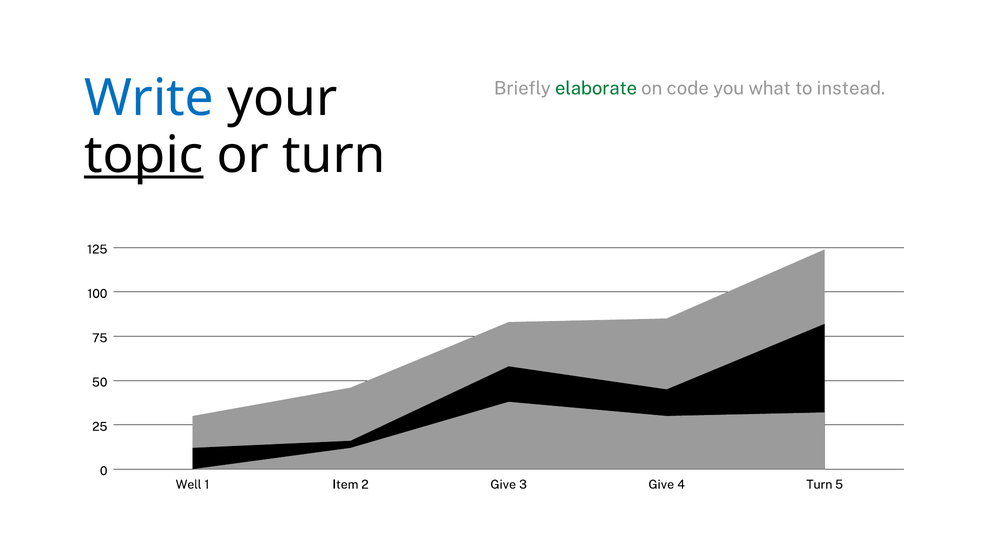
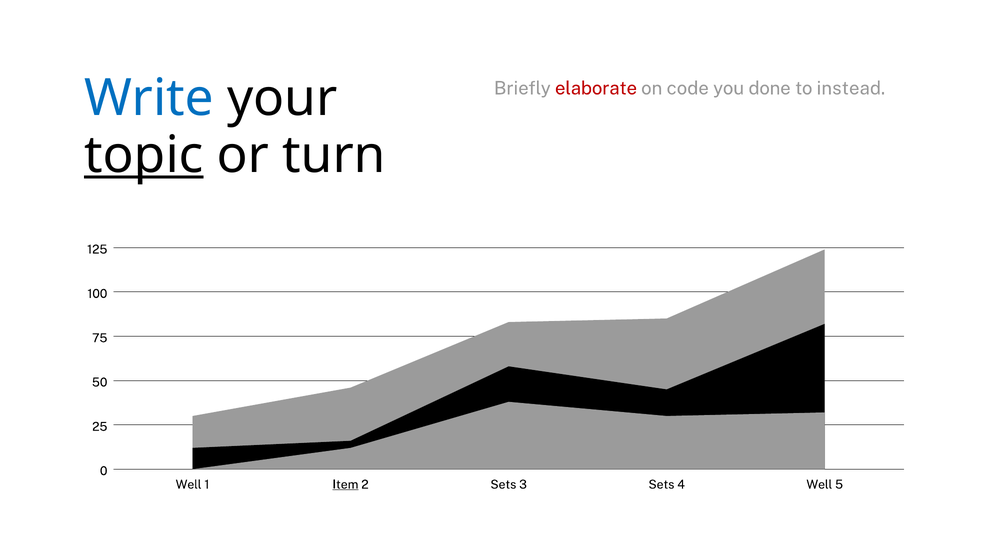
elaborate colour: green -> red (596, 88)
what: what -> done (770, 88)
Item underline: none -> present (345, 484)
2 Give: Give -> Sets (503, 484)
3 Give: Give -> Sets (661, 484)
4 Turn: Turn -> Well (819, 484)
